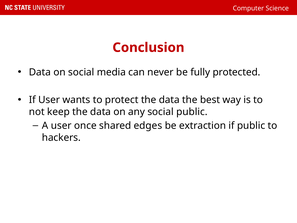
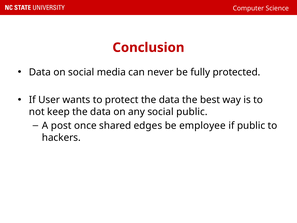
A user: user -> post (61, 126)
extraction: extraction -> employee (202, 126)
